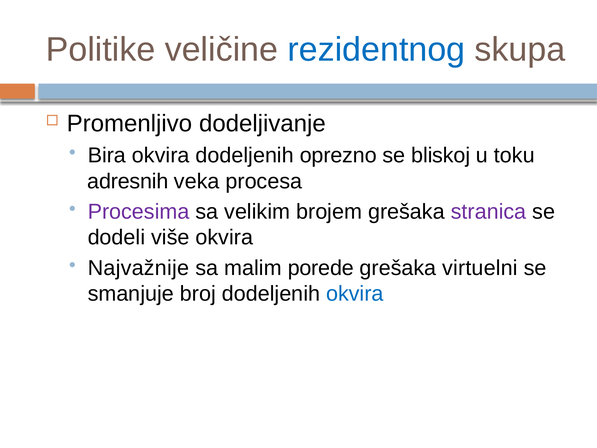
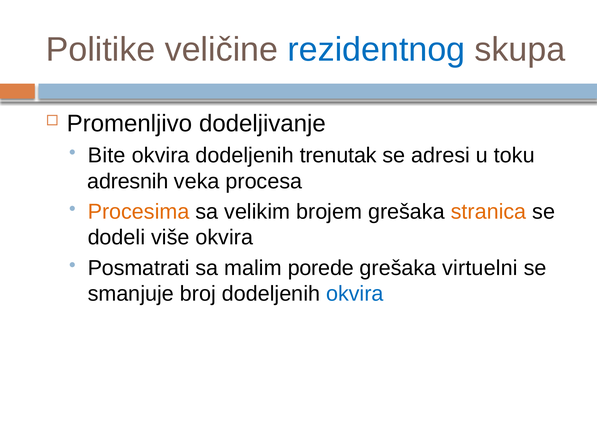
Bira: Bira -> Bite (107, 155)
oprezno: oprezno -> trenutak (338, 155)
bliskoj: bliskoj -> adresi (441, 155)
Procesima colour: purple -> orange (139, 212)
stranica colour: purple -> orange (489, 212)
Najvažnije: Najvažnije -> Posmatrati (139, 268)
